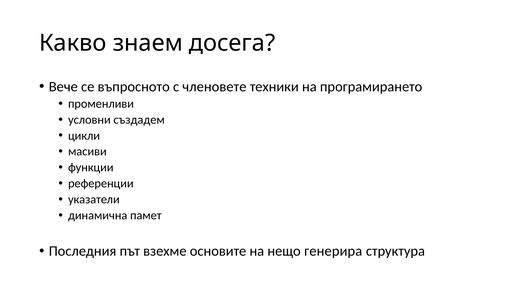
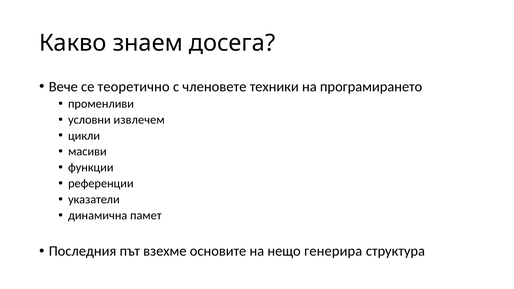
въпросното: въпросното -> теоретично (134, 87)
създадем: създадем -> извлечем (139, 120)
